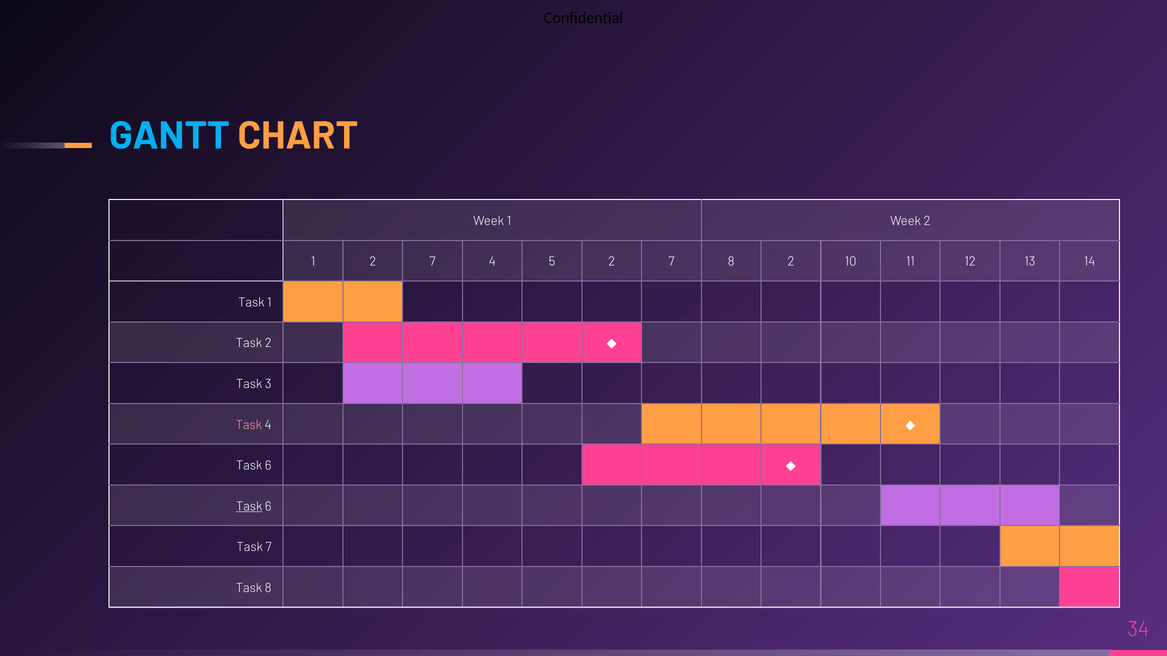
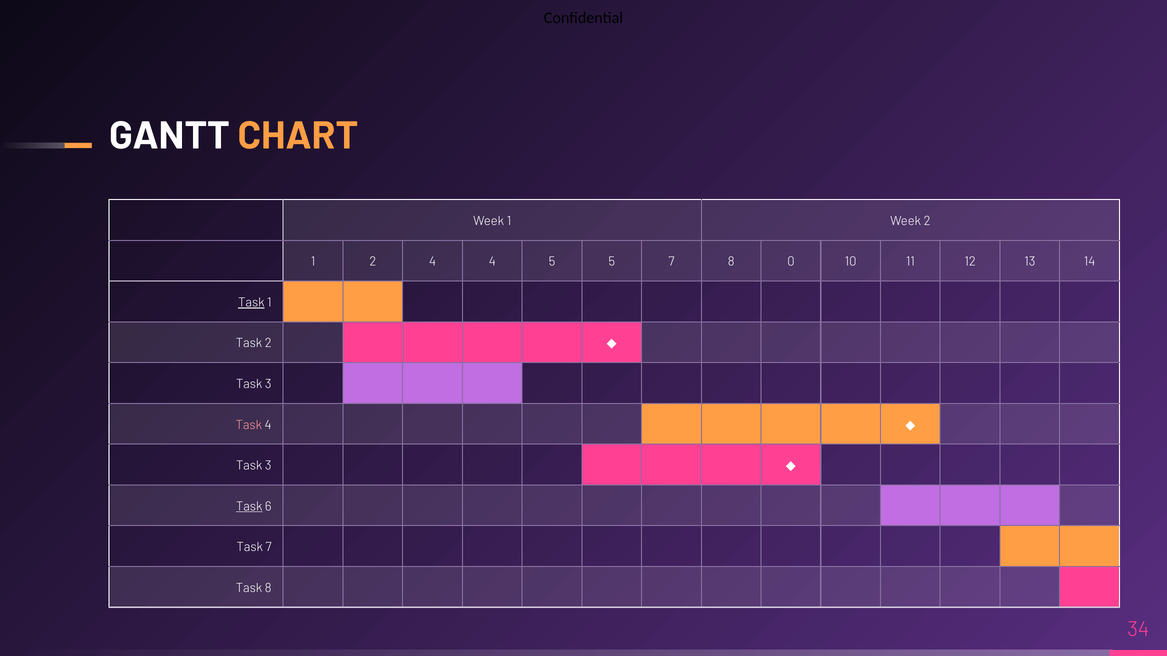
GANTT colour: light blue -> white (170, 136)
1 2 7: 7 -> 4 (433, 262)
5 2: 2 -> 5 (612, 262)
8 2: 2 -> 0 (791, 262)
Task underline: none -> present (251, 303)
6: 6 -> 3 (268, 466)
